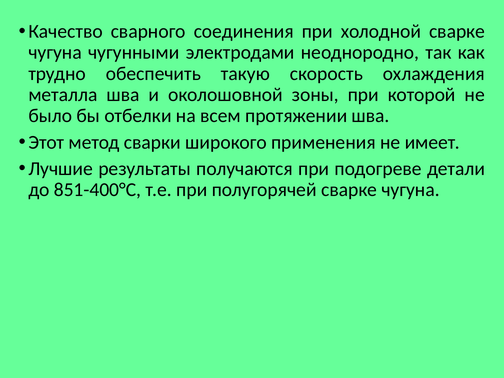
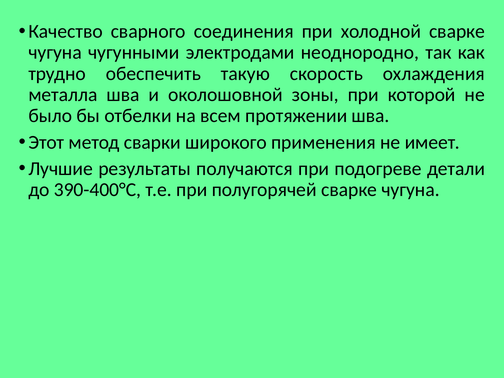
851-400°C: 851-400°C -> 390-400°C (97, 190)
